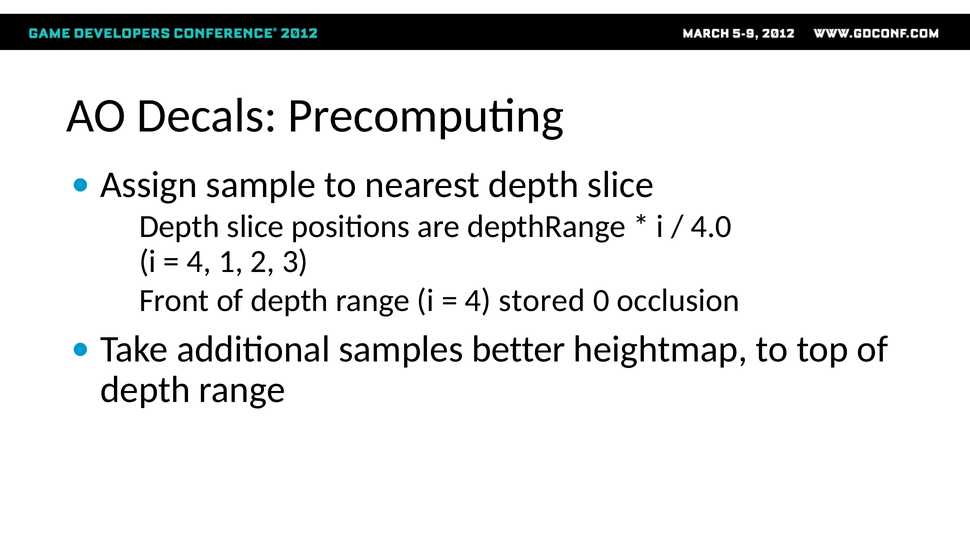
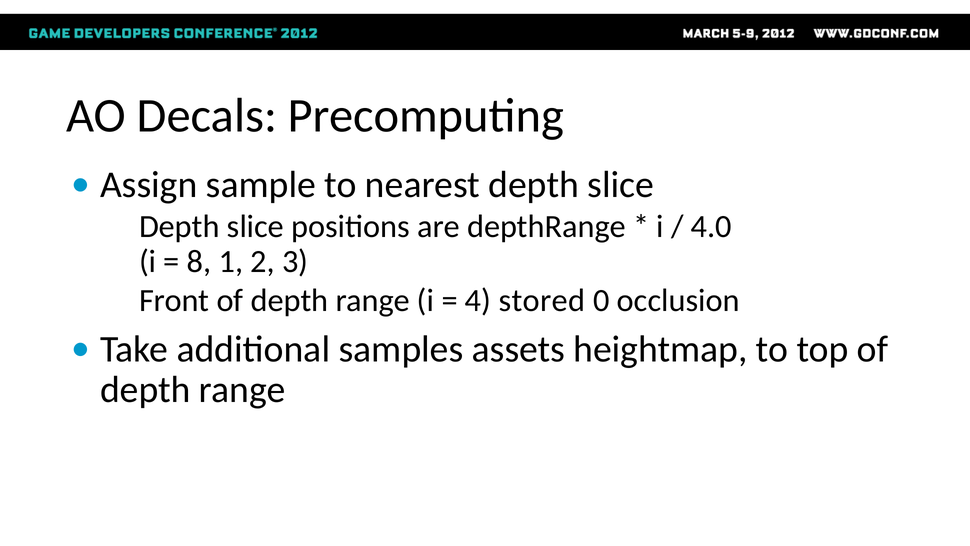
4: 4 -> 8 (199, 261)
better: better -> assets (518, 349)
